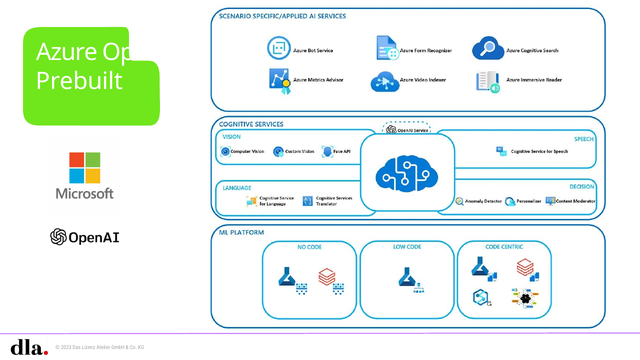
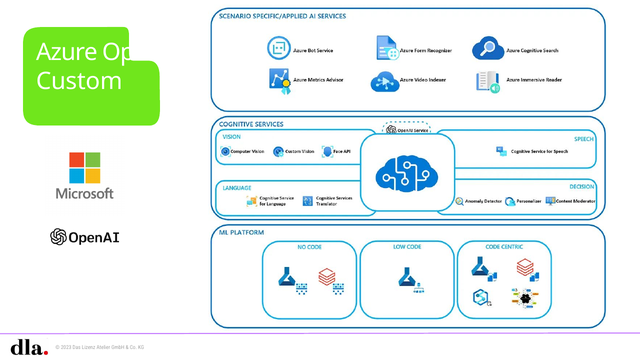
Prebuilt: Prebuilt -> Custom (79, 81)
